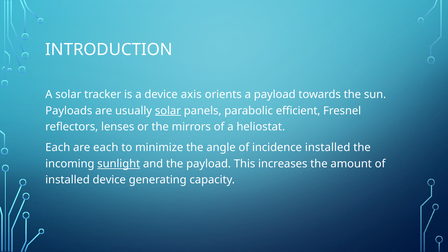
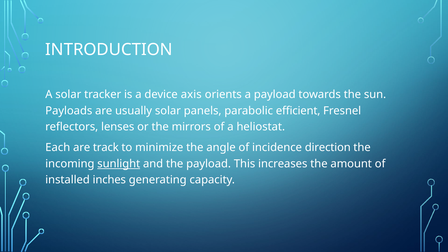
solar underline: present -> none (168, 111)
are each: each -> track (106, 148)
incidence installed: installed -> direction (328, 148)
installed device: device -> inches (109, 180)
